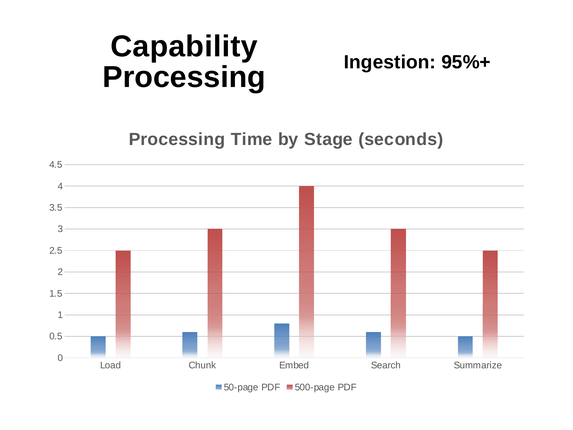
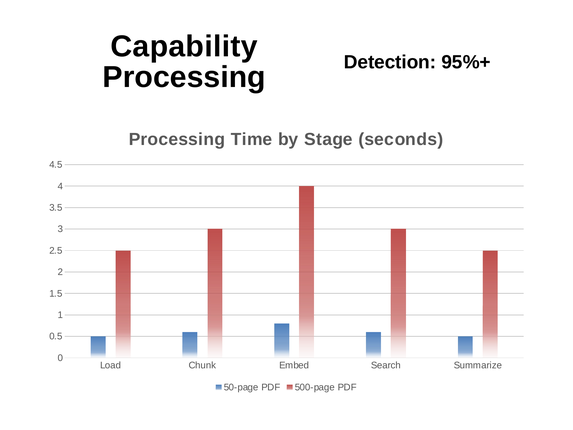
Ingestion: Ingestion -> Detection (390, 62)
